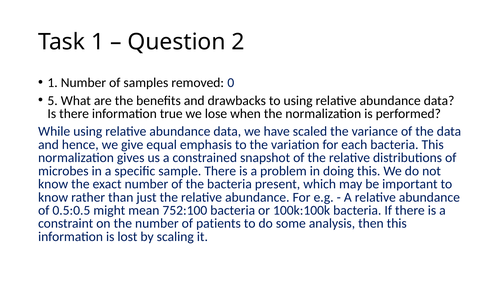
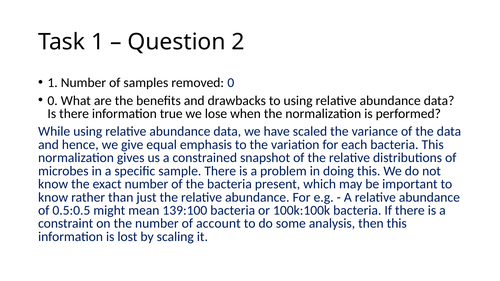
5: 5 -> 0 (53, 101)
752:100: 752:100 -> 139:100 (185, 211)
patients: patients -> account (218, 224)
